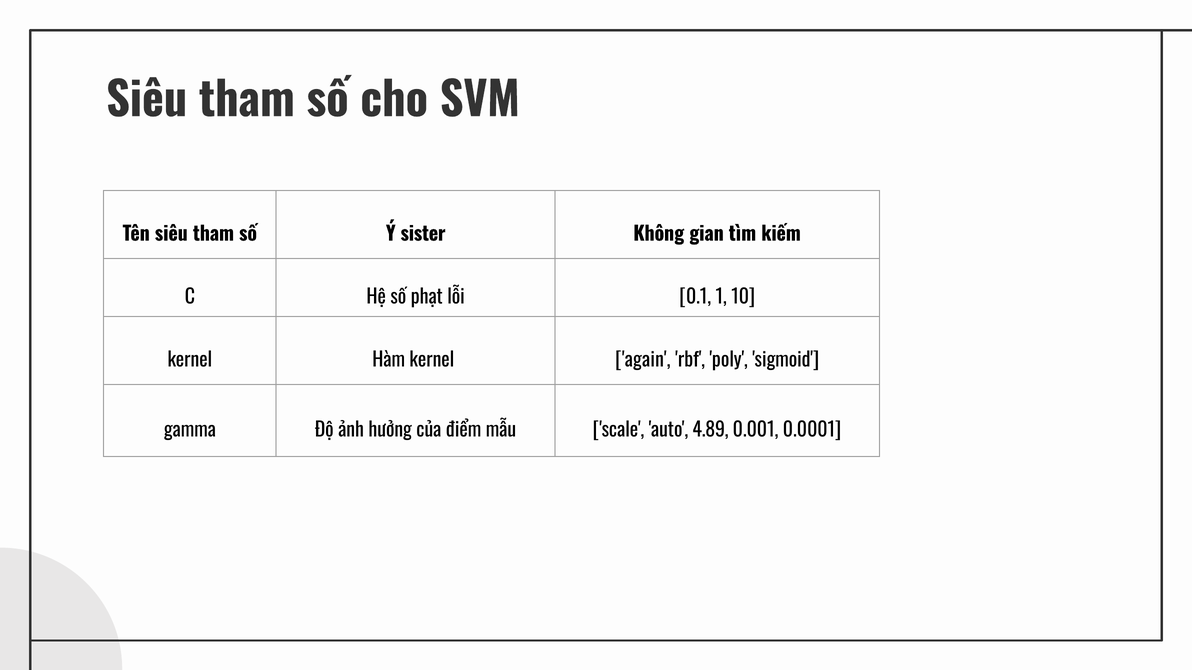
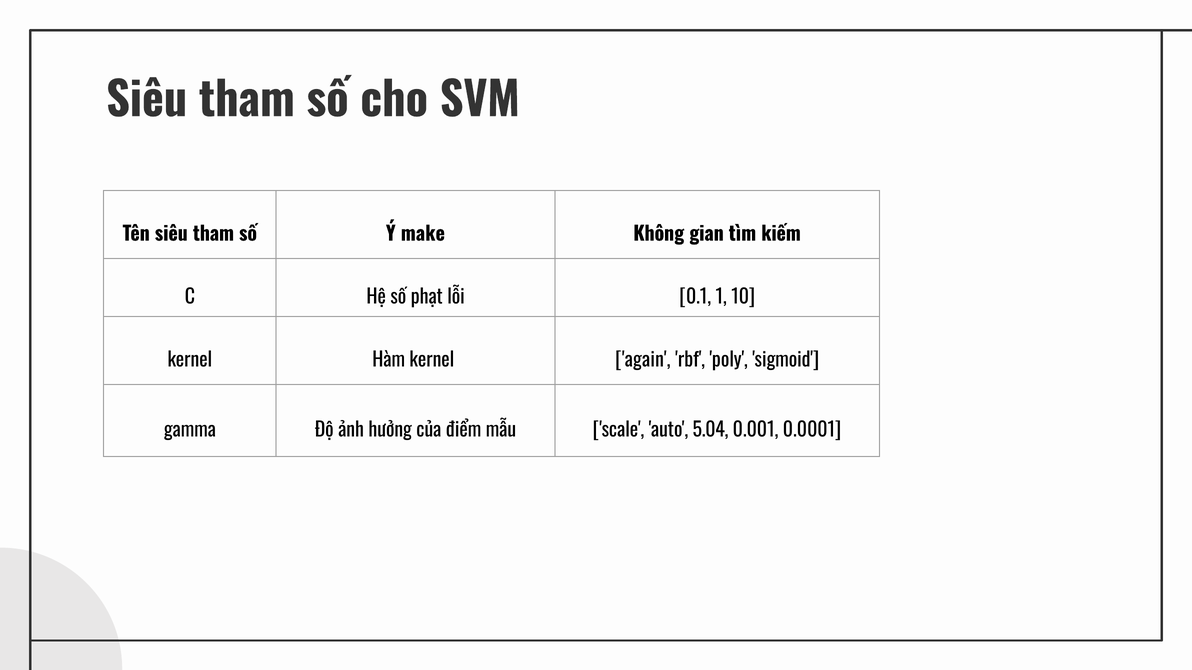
sister: sister -> make (423, 234)
4.89: 4.89 -> 5.04 (710, 431)
